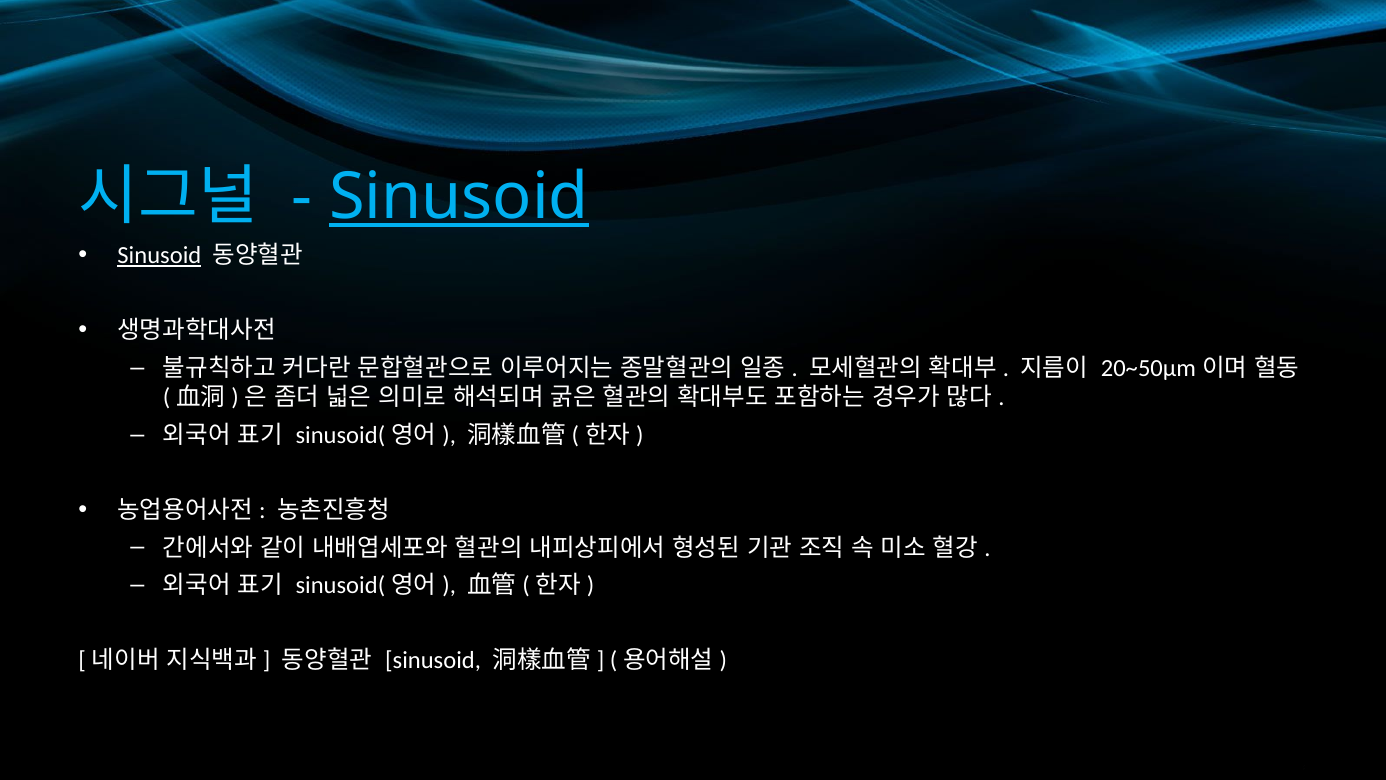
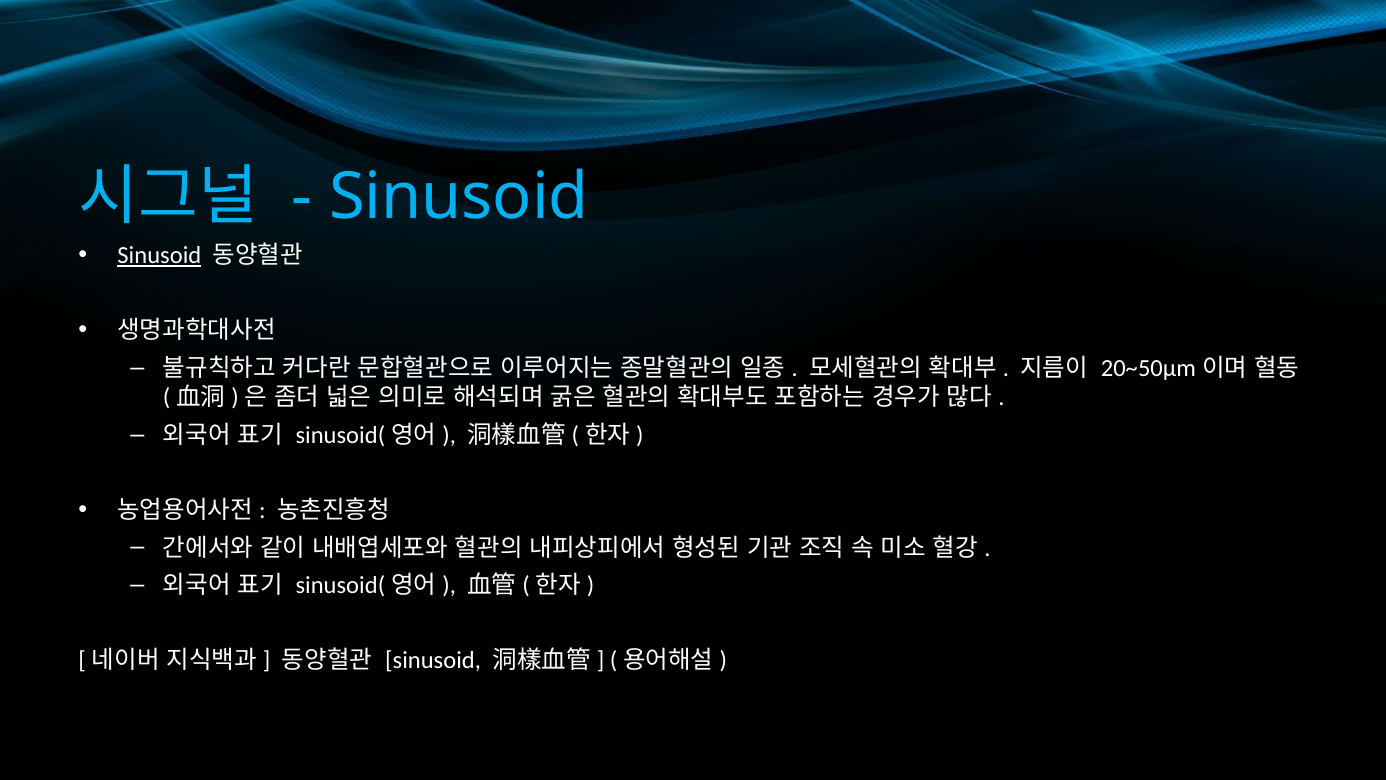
Sinusoid underline: present -> none (459, 197)
